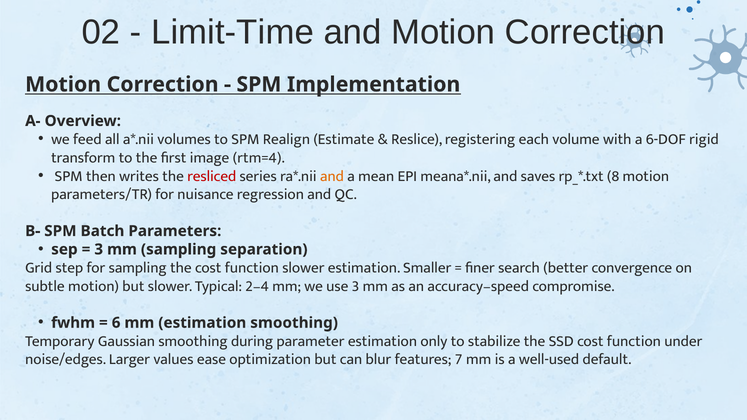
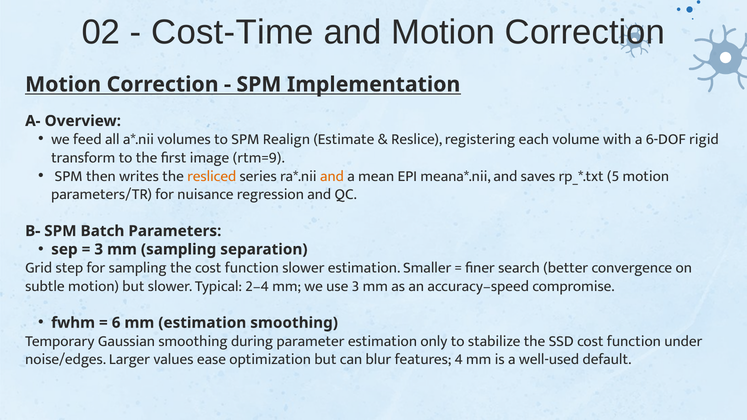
Limit-Time: Limit-Time -> Cost-Time (232, 32)
rtm=4: rtm=4 -> rtm=9 (259, 158)
resliced colour: red -> orange (212, 176)
8: 8 -> 5 (613, 176)
7: 7 -> 4 (459, 360)
